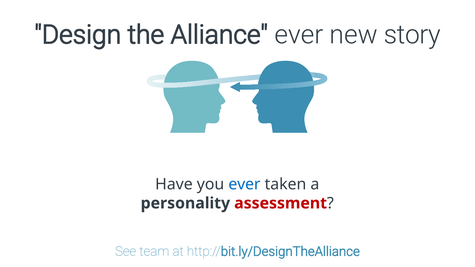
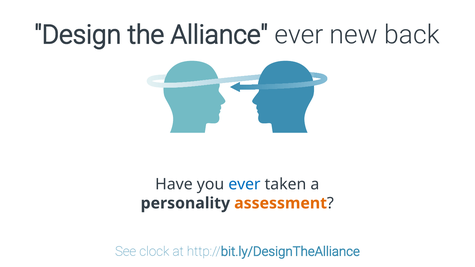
story: story -> back (412, 35)
assessment colour: red -> orange (281, 203)
team: team -> clock (154, 252)
